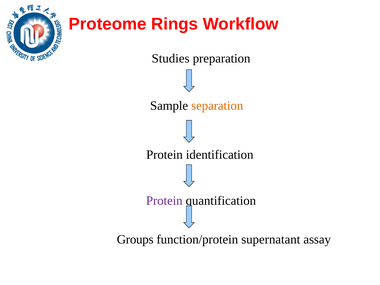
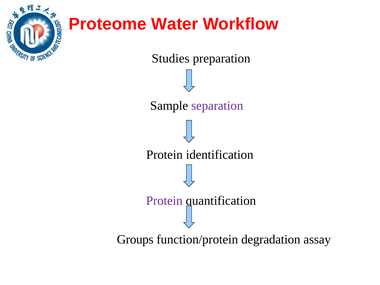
Rings: Rings -> Water (175, 24)
separation colour: orange -> purple (217, 106)
supernatant: supernatant -> degradation (271, 240)
